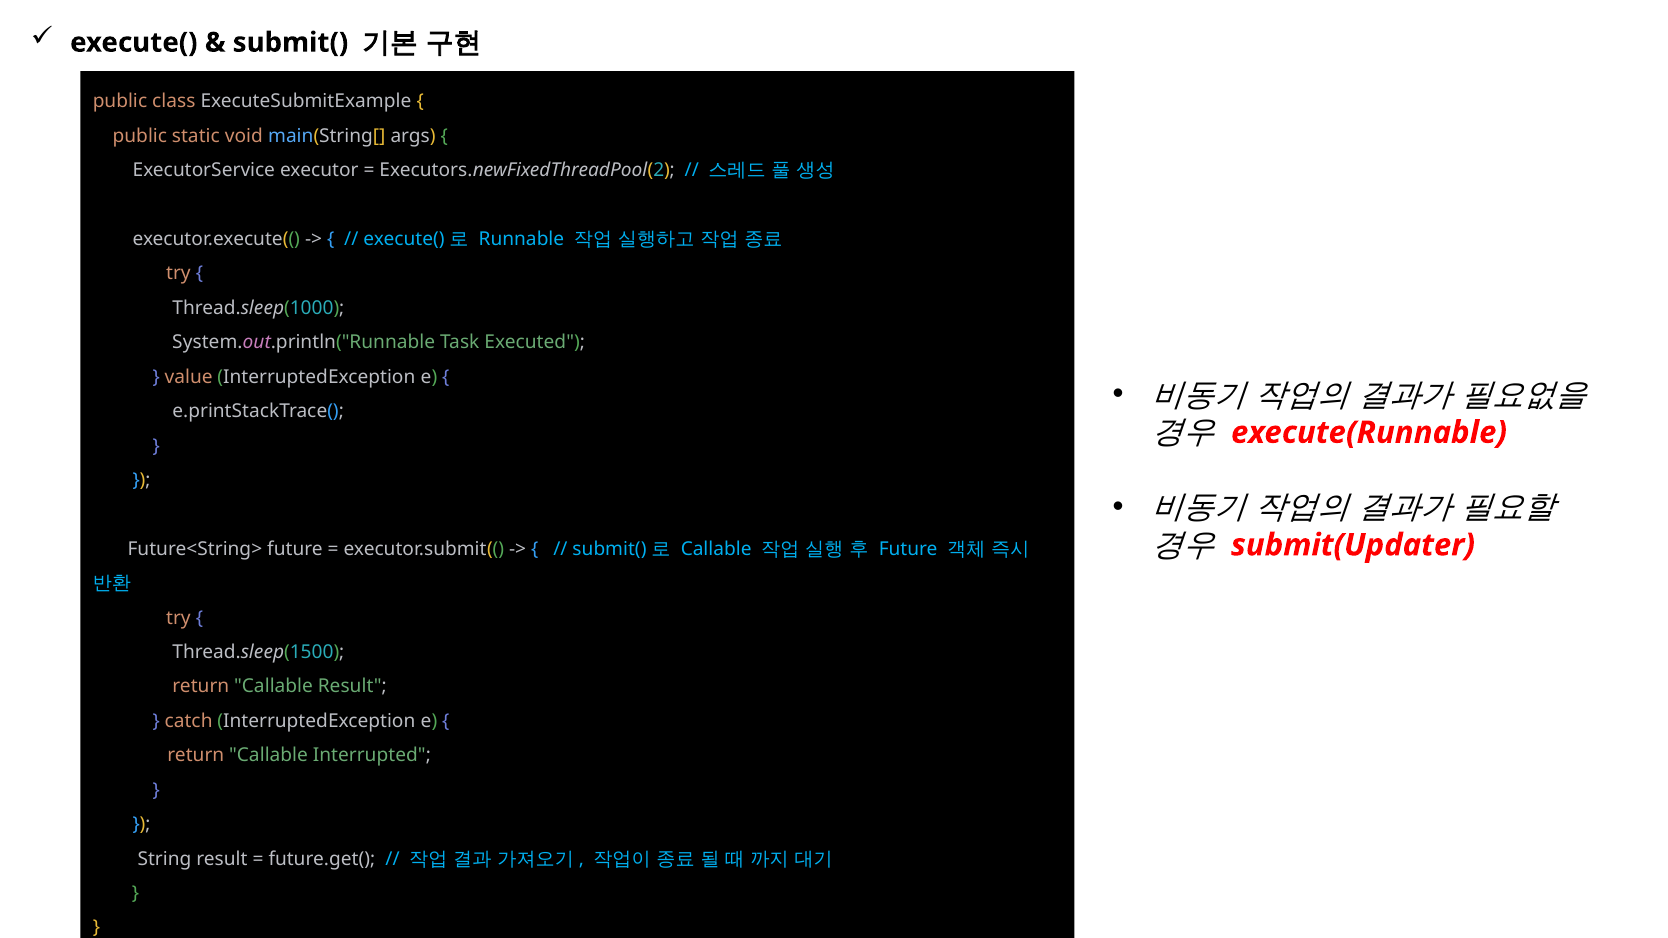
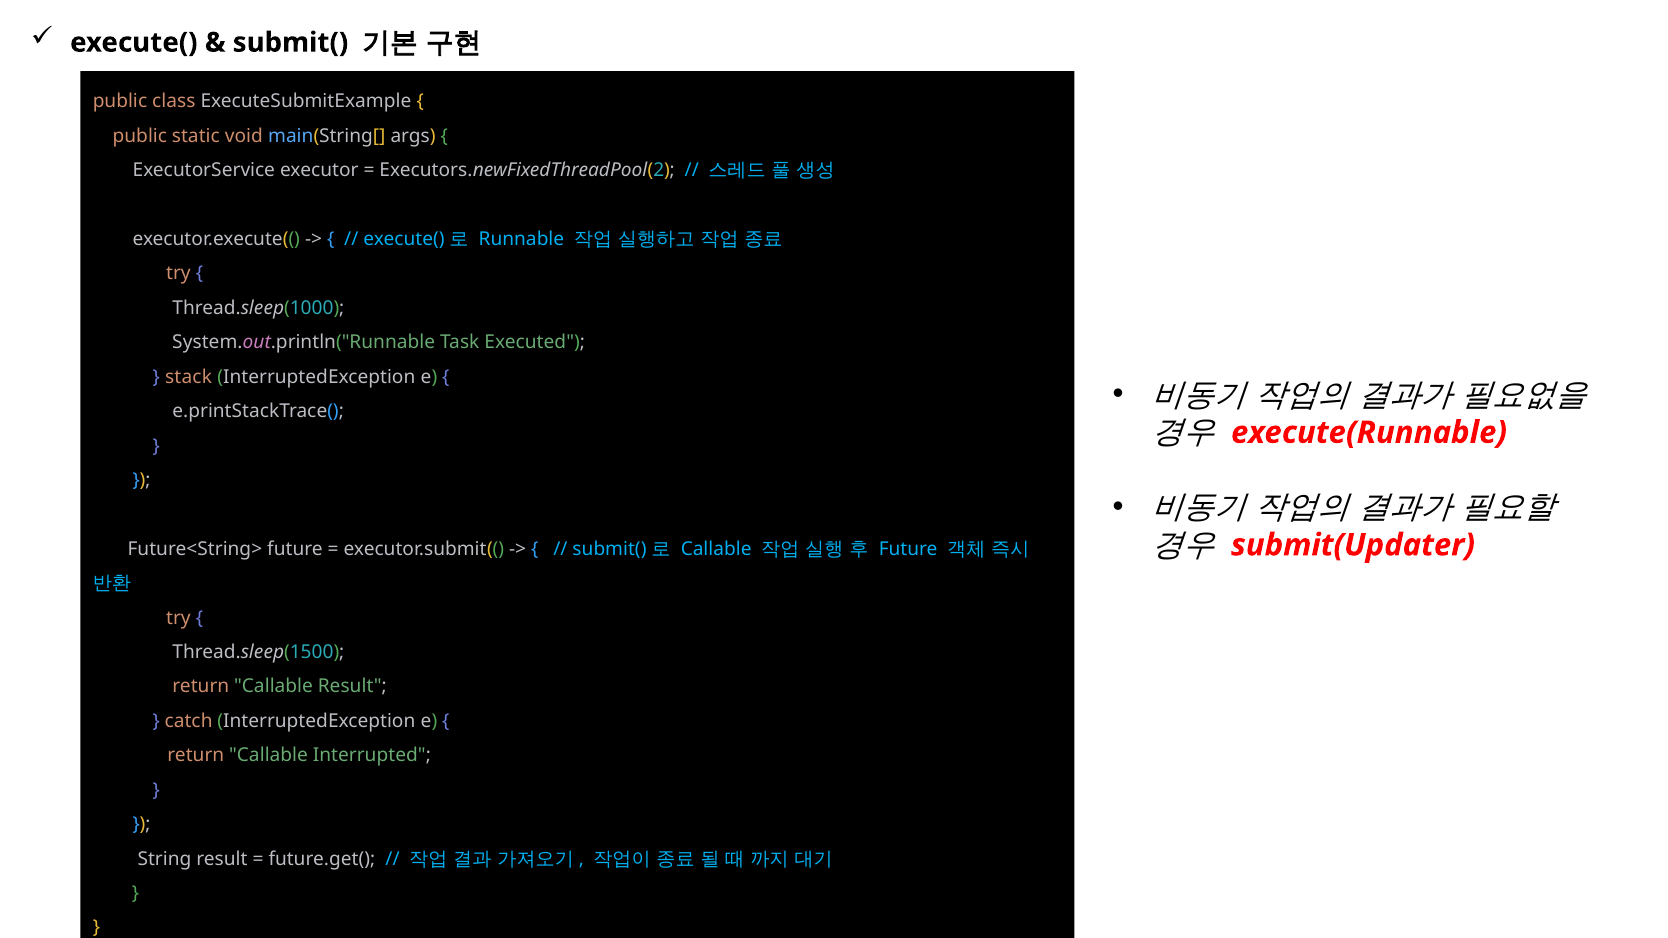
value: value -> stack (189, 377)
